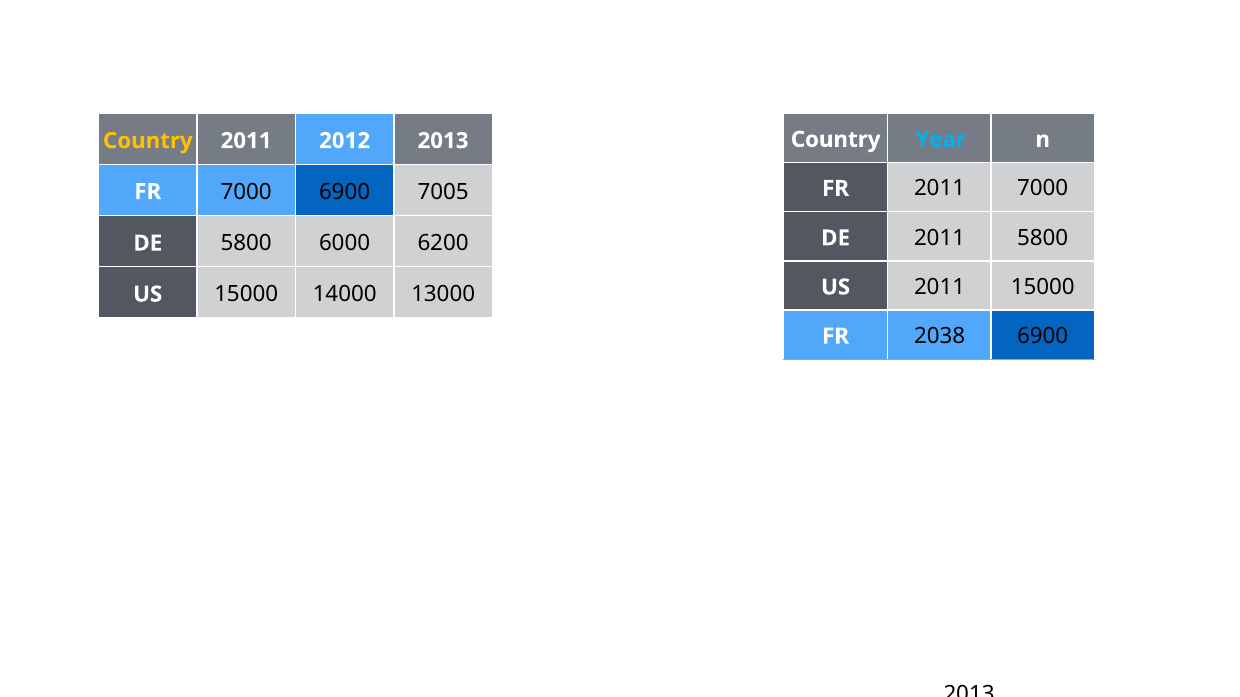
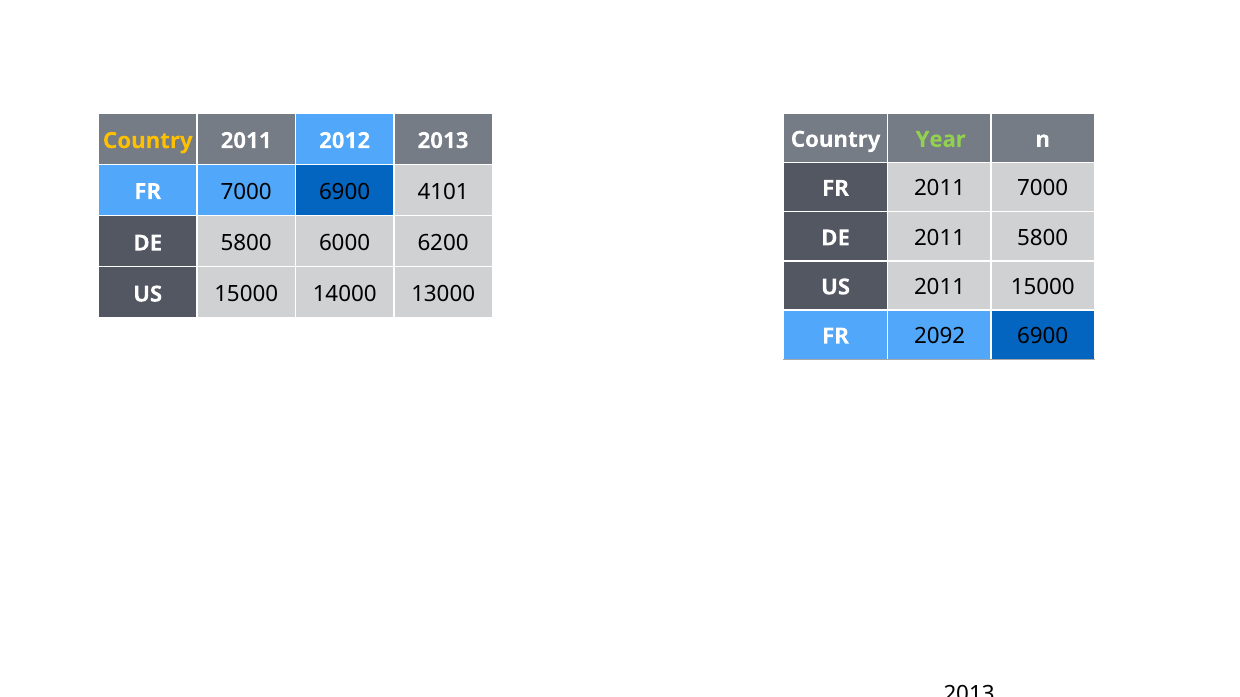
Year colour: light blue -> light green (941, 140)
7005: 7005 -> 4101 (443, 192)
2038: 2038 -> 2092 (940, 336)
